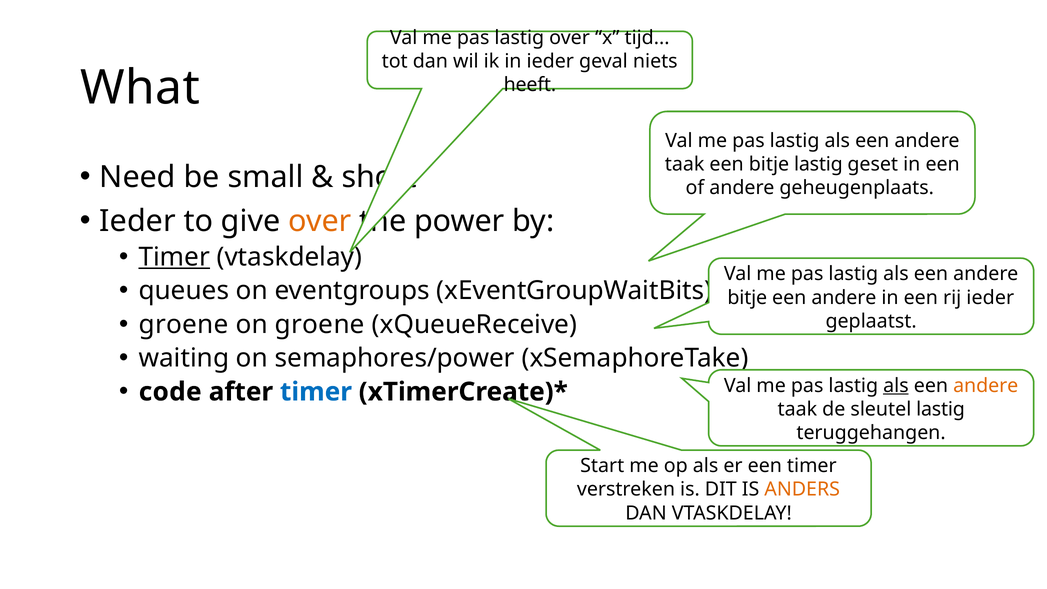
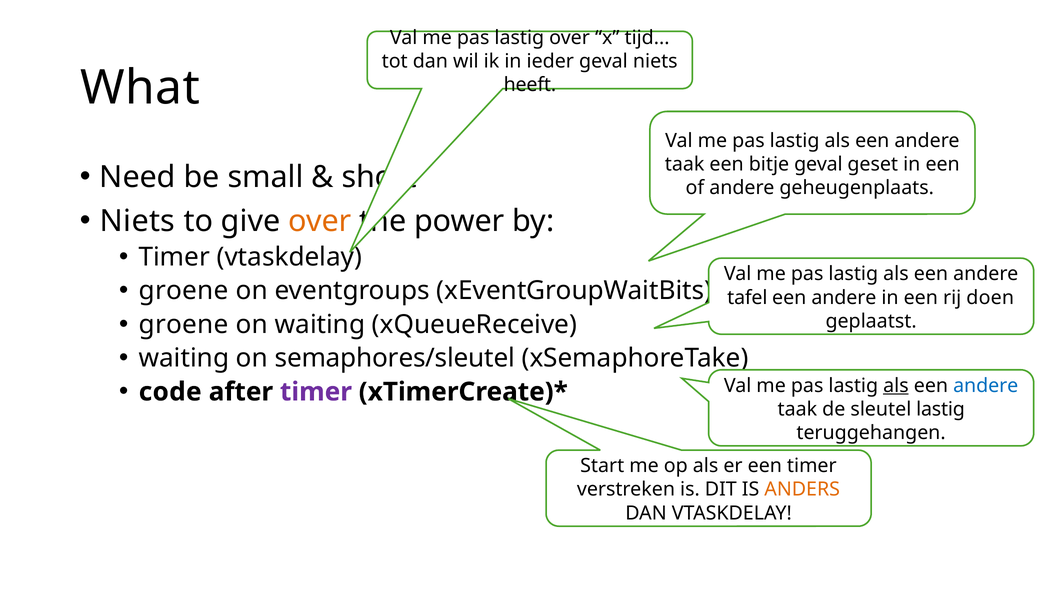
bitje lastig: lastig -> geval (818, 164)
Ieder: Ieder -> Niets (137, 221)
Timer underline: present -> none (174, 257)
queues: queues -> groene (184, 291)
bitje: bitje -> tafel (747, 298)
rij ieder: ieder -> doen (990, 298)
on groene: groene -> waiting (320, 324)
semaphores/power: semaphores/power -> semaphores/sleutel (395, 358)
timer colour: blue -> purple (316, 392)
andere colour: orange -> blue (986, 386)
